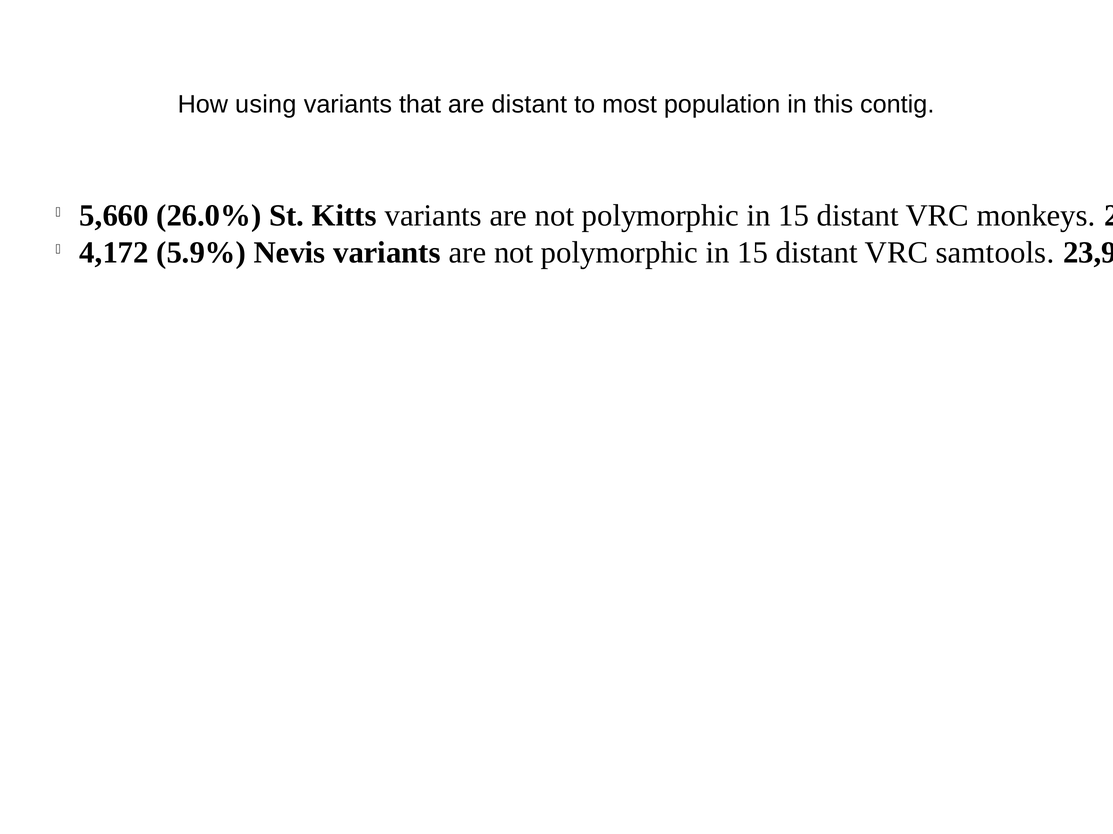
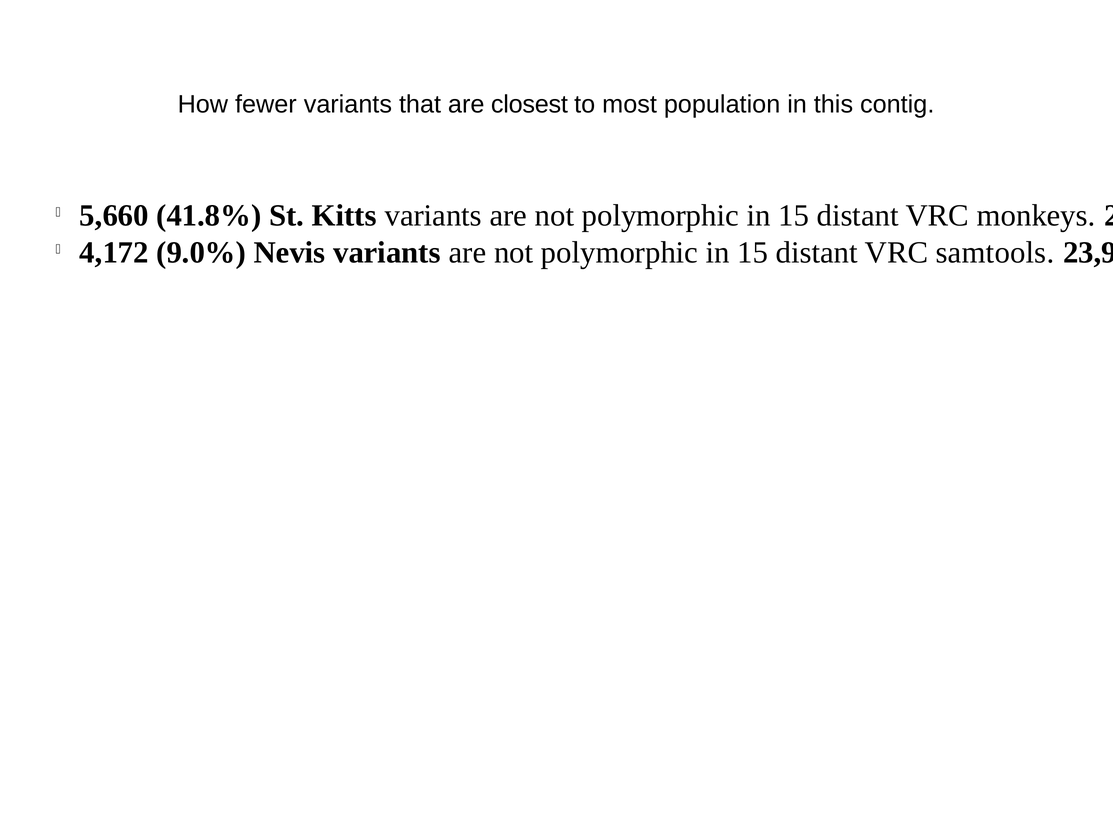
using: using -> fewer (266, 105)
are distant: distant -> closest (529, 105)
26.0%: 26.0% -> 41.8% (209, 216)
5.9%: 5.9% -> 9.0% (201, 253)
